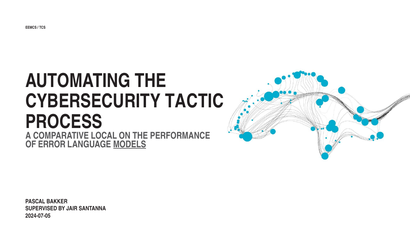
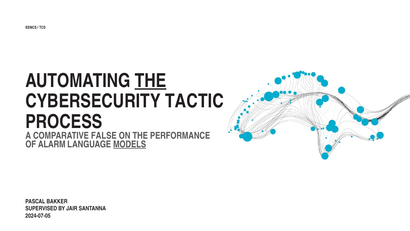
THE underline: none -> present (151, 81)
LOCAL: LOCAL -> FALSE (104, 136)
ERROR: ERROR -> ALARM (52, 144)
